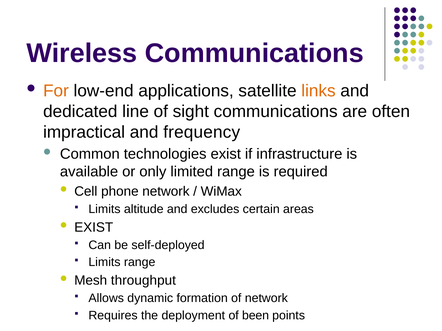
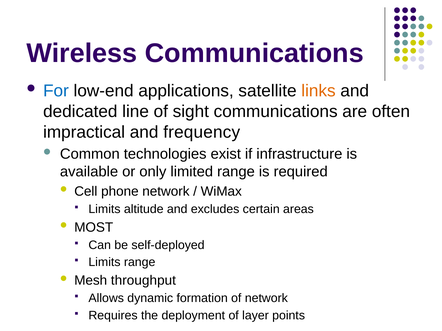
For colour: orange -> blue (56, 91)
EXIST: EXIST -> MOST (94, 228)
been: been -> layer (255, 316)
